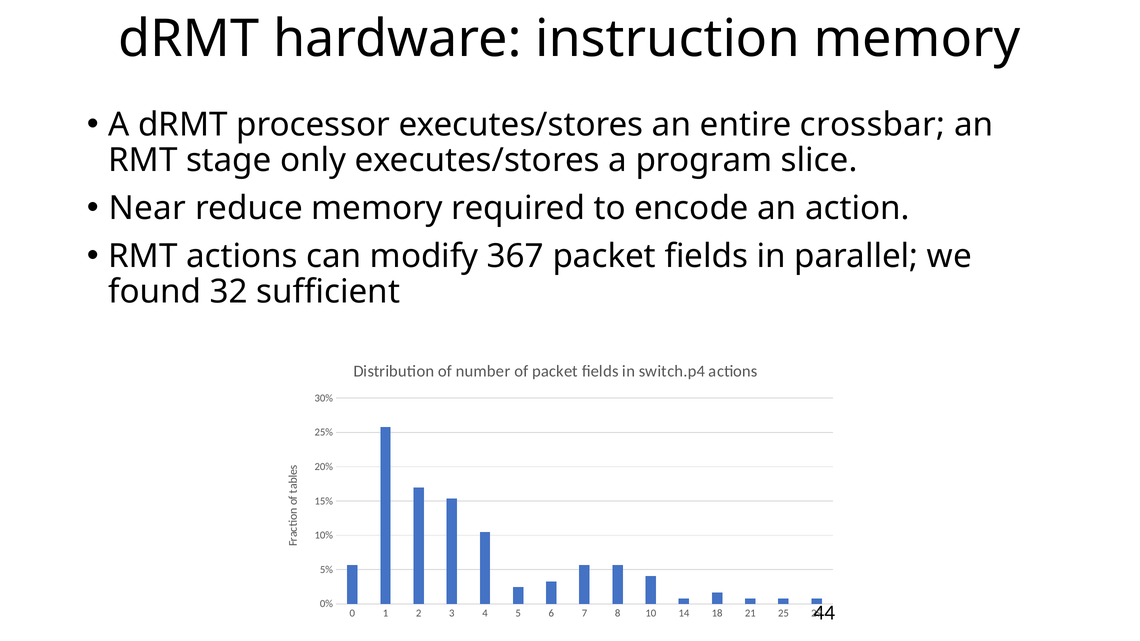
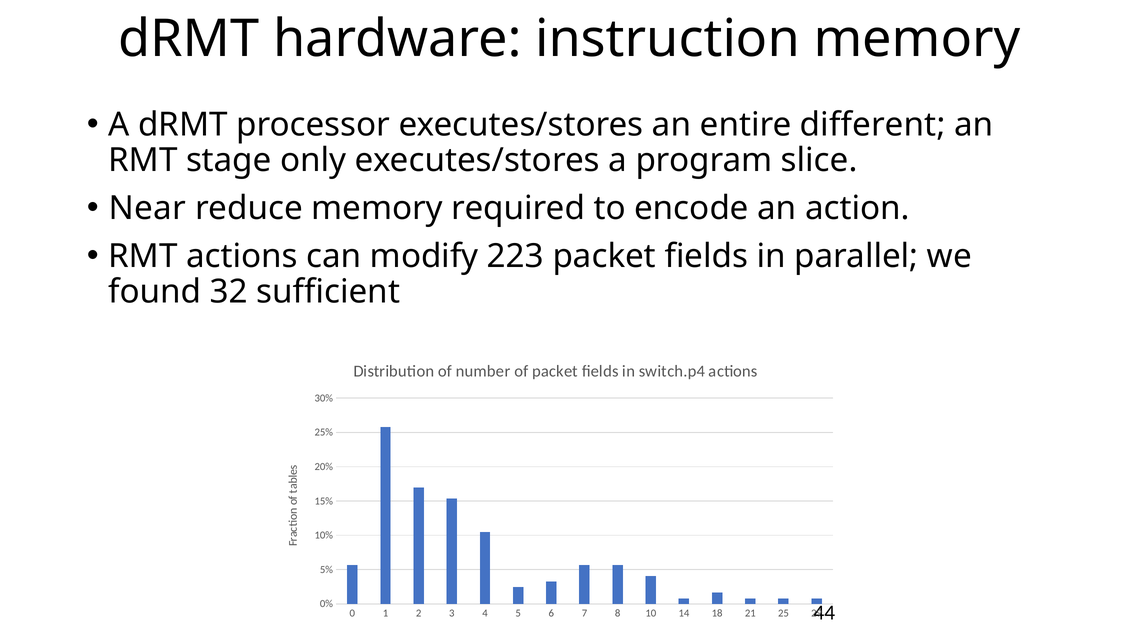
crossbar: crossbar -> different (873, 125)
367: 367 -> 223 (515, 256)
